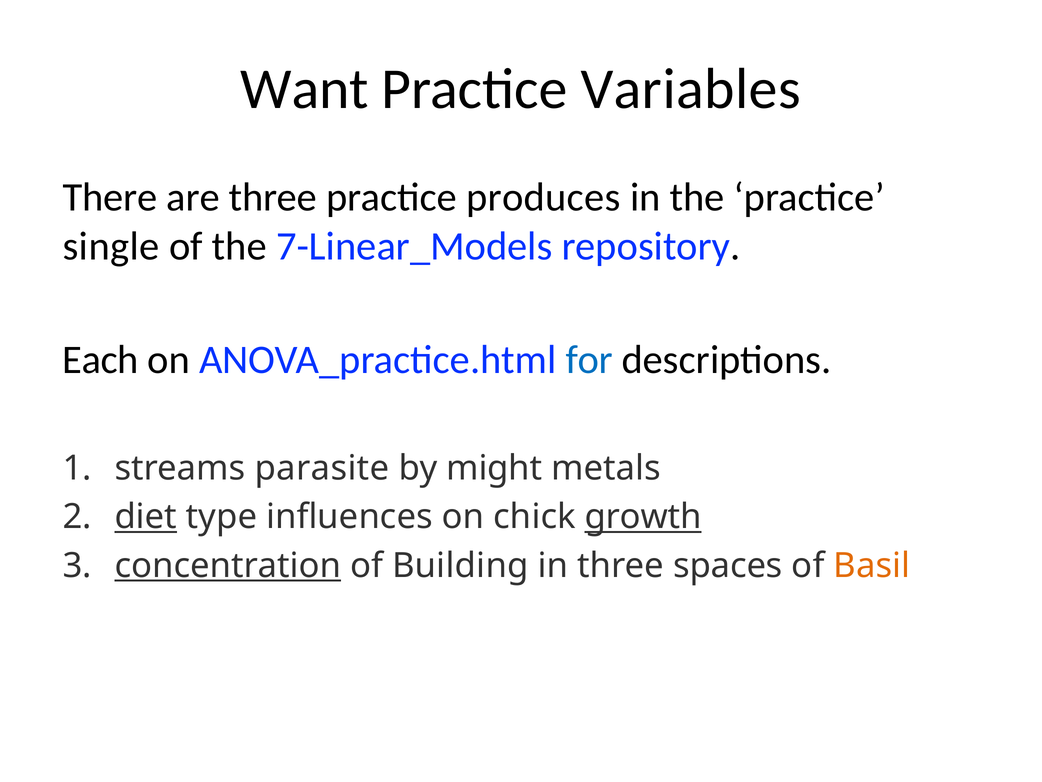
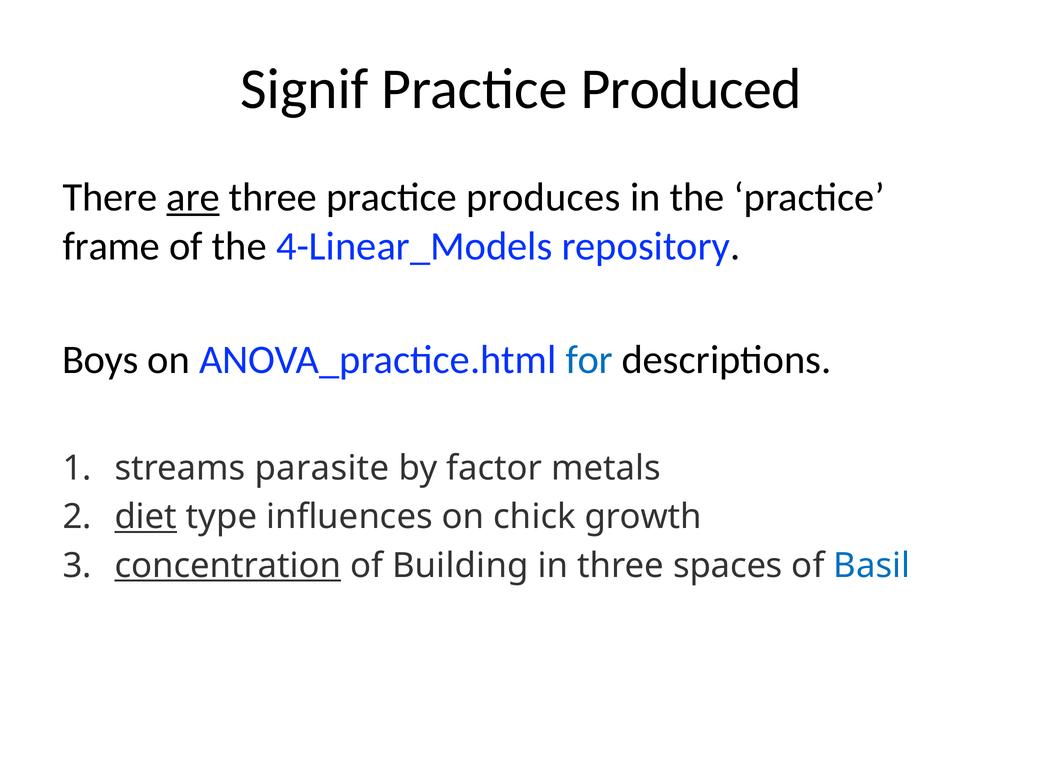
Want: Want -> Signif (304, 89)
Variables: Variables -> Produced (691, 89)
are underline: none -> present (193, 197)
single: single -> frame (111, 246)
7-Linear_Models: 7-Linear_Models -> 4-Linear_Models (414, 246)
Each: Each -> Boys (100, 360)
might: might -> factor (494, 468)
growth underline: present -> none (643, 517)
Basil colour: orange -> blue (872, 565)
